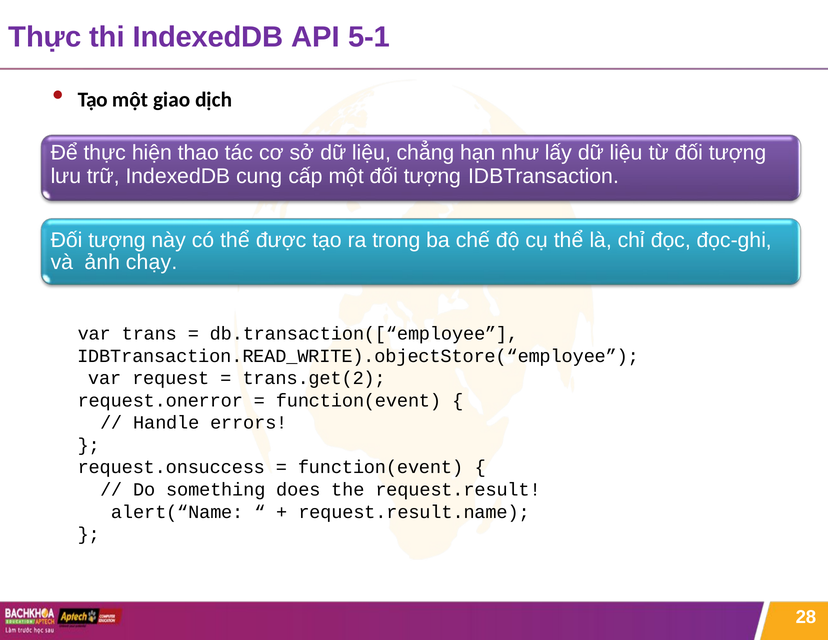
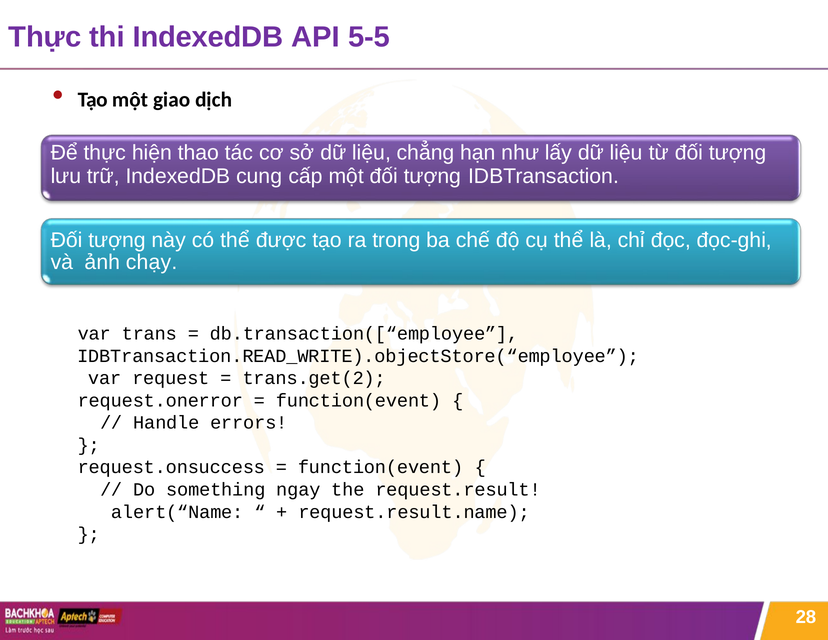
5-1: 5-1 -> 5-5 (369, 37)
does: does -> ngay (298, 490)
